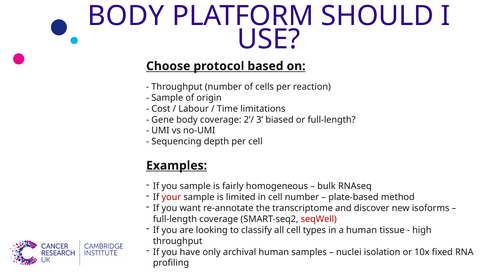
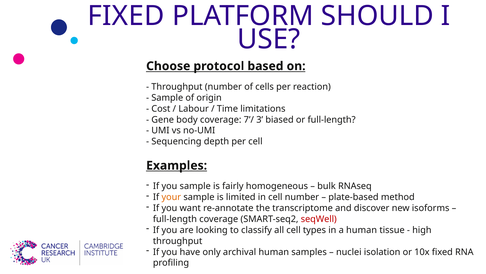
BODY: BODY -> FIXED (126, 16)
2’/: 2’/ -> 7’/ (249, 119)
your colour: red -> orange (171, 197)
